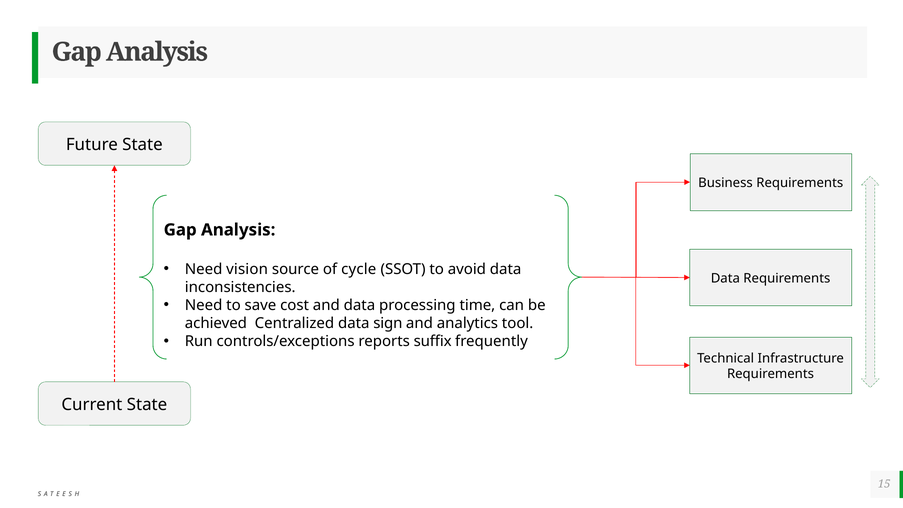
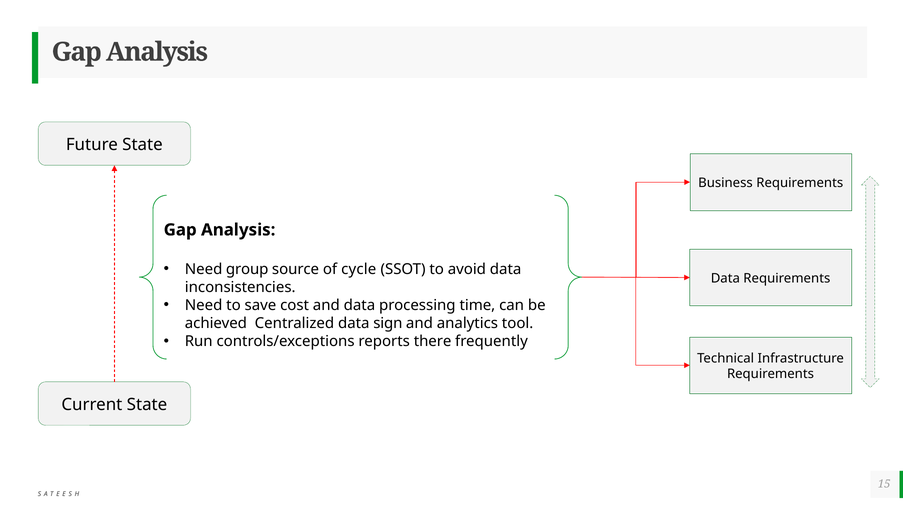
vision: vision -> group (247, 269)
suffix: suffix -> there (433, 341)
